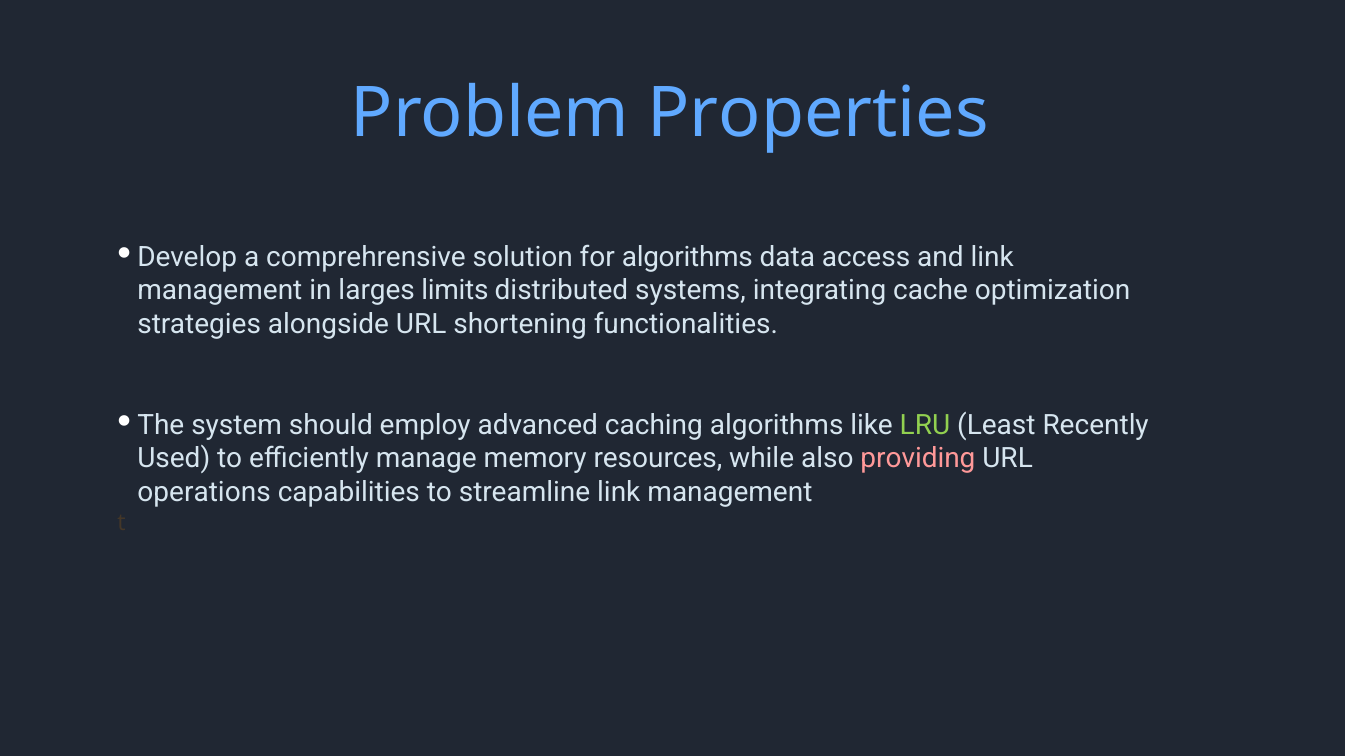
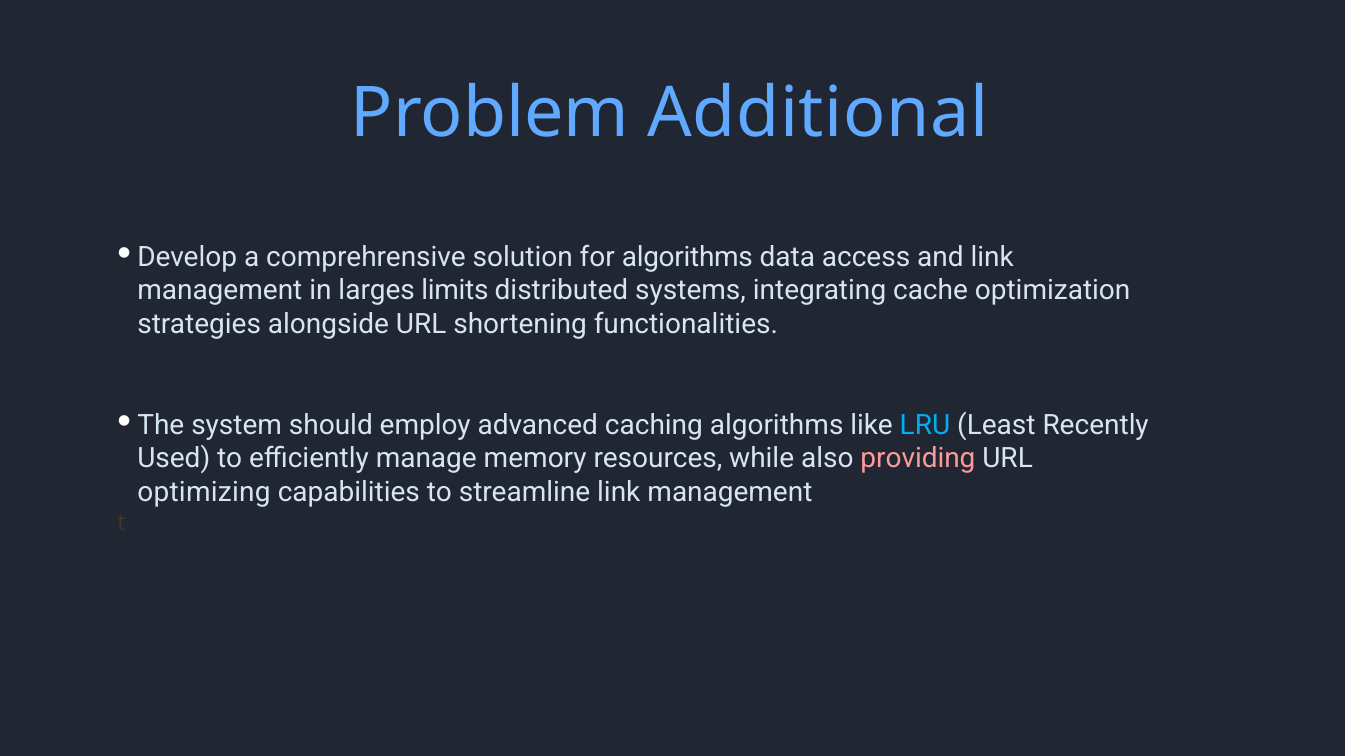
Properties: Properties -> Additional (818, 113)
LRU colour: light green -> light blue (925, 425)
operations: operations -> optimizing (204, 493)
